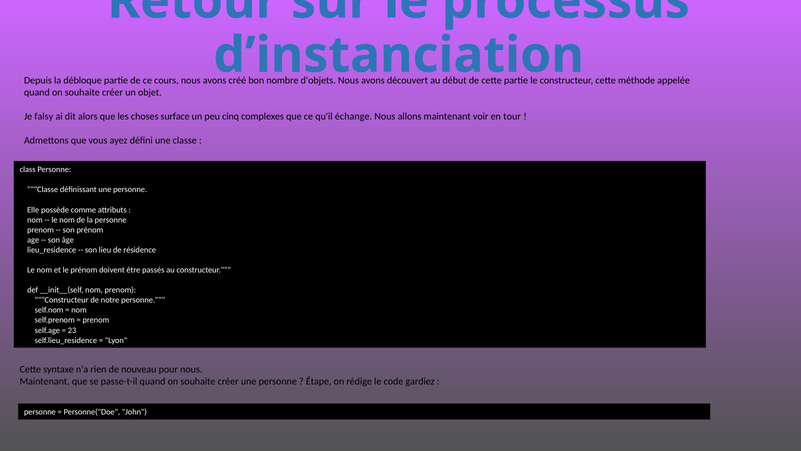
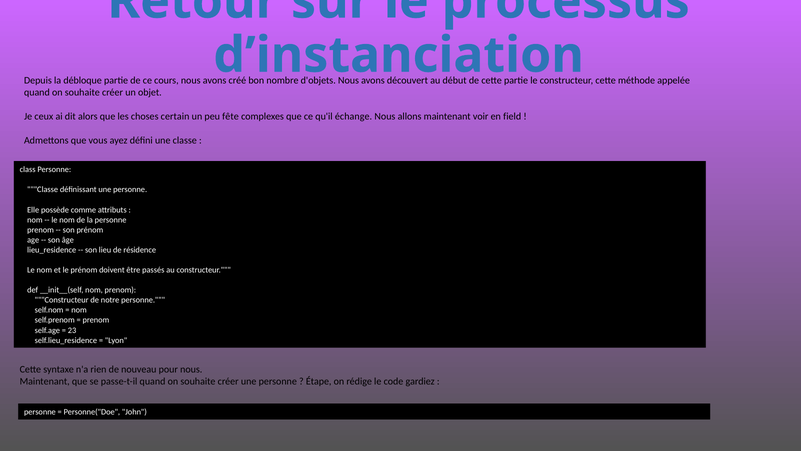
falsy: falsy -> ceux (44, 117)
surface: surface -> certain (175, 117)
cinq: cinq -> fête (230, 117)
tour: tour -> field (512, 117)
